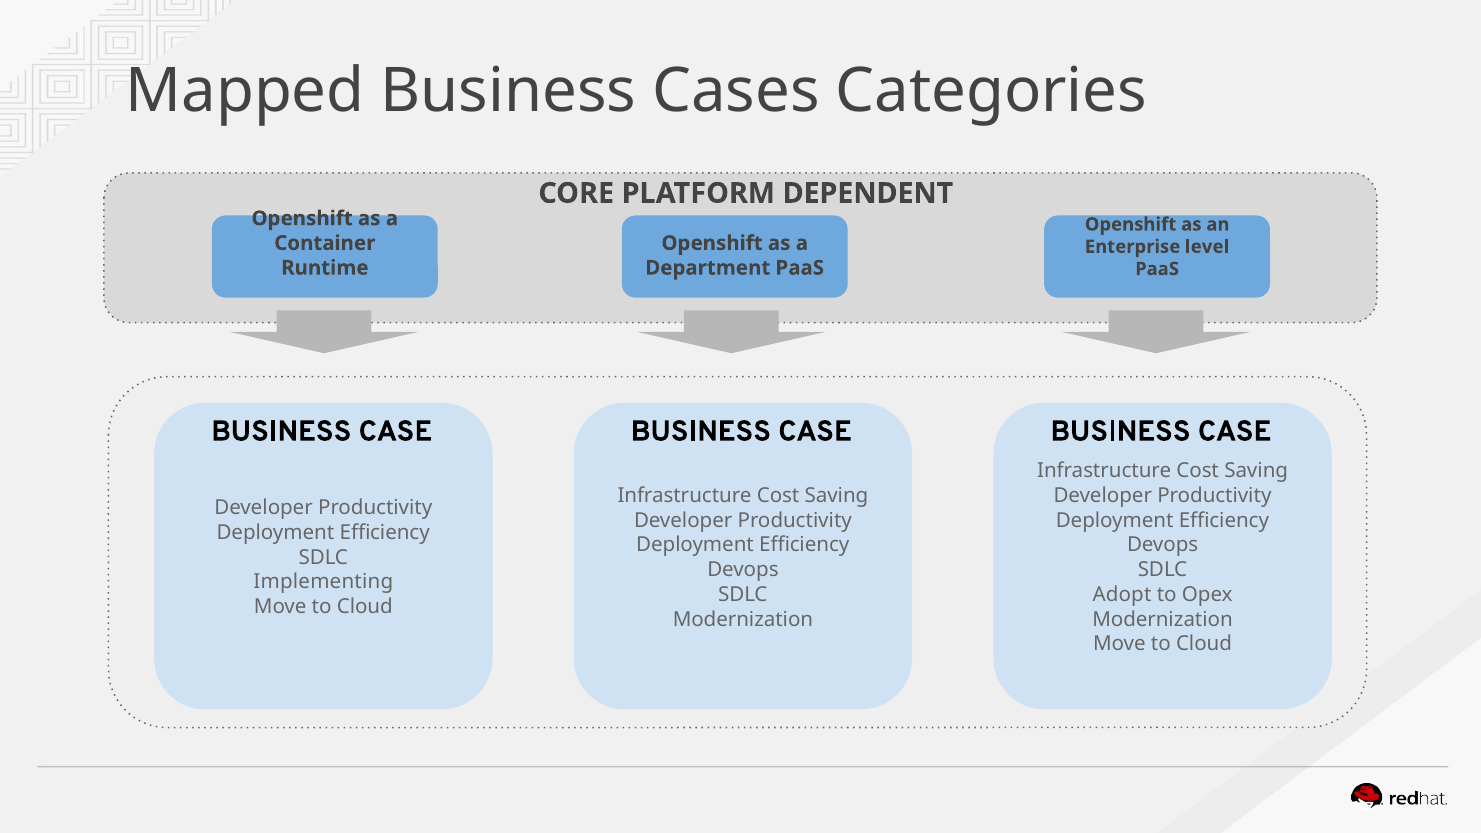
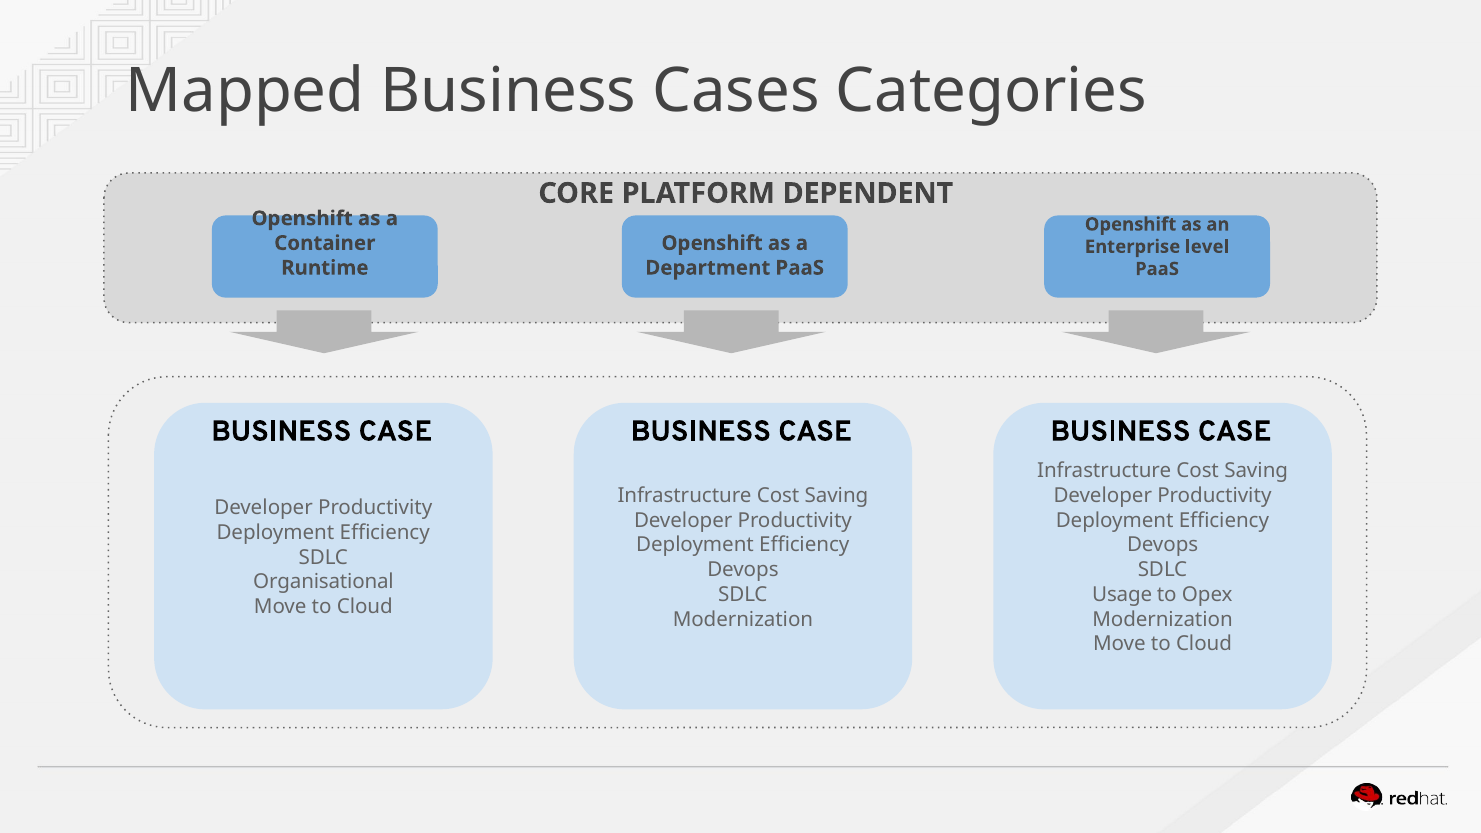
Implementing: Implementing -> Organisational (324, 582)
Adopt: Adopt -> Usage (1122, 595)
